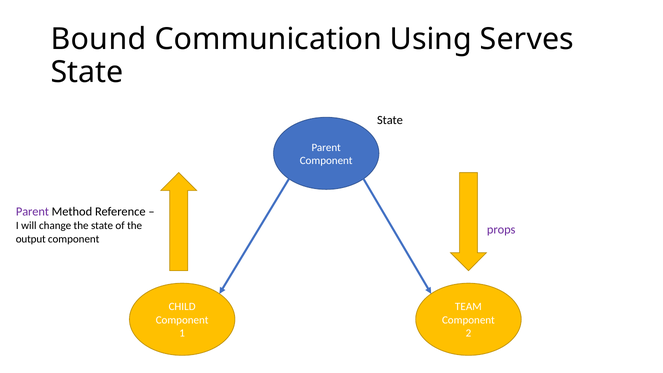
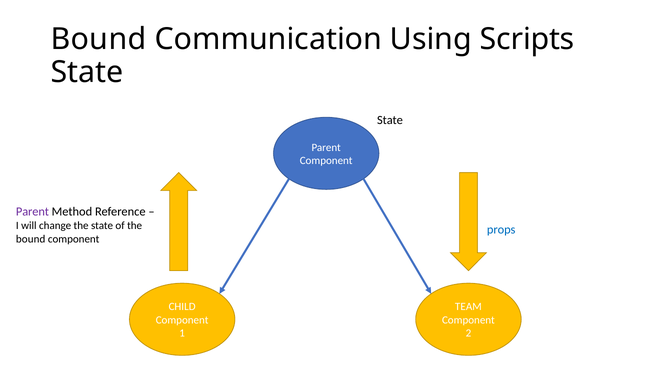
Serves: Serves -> Scripts (527, 39)
props colour: purple -> blue (501, 230)
output: output -> bound (31, 239)
